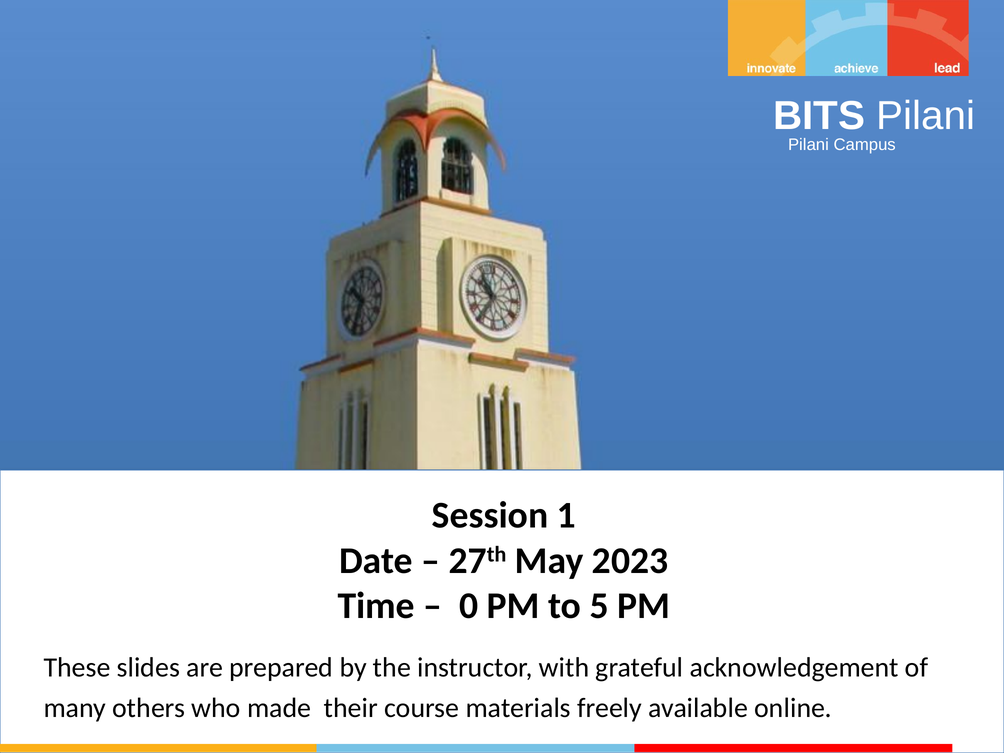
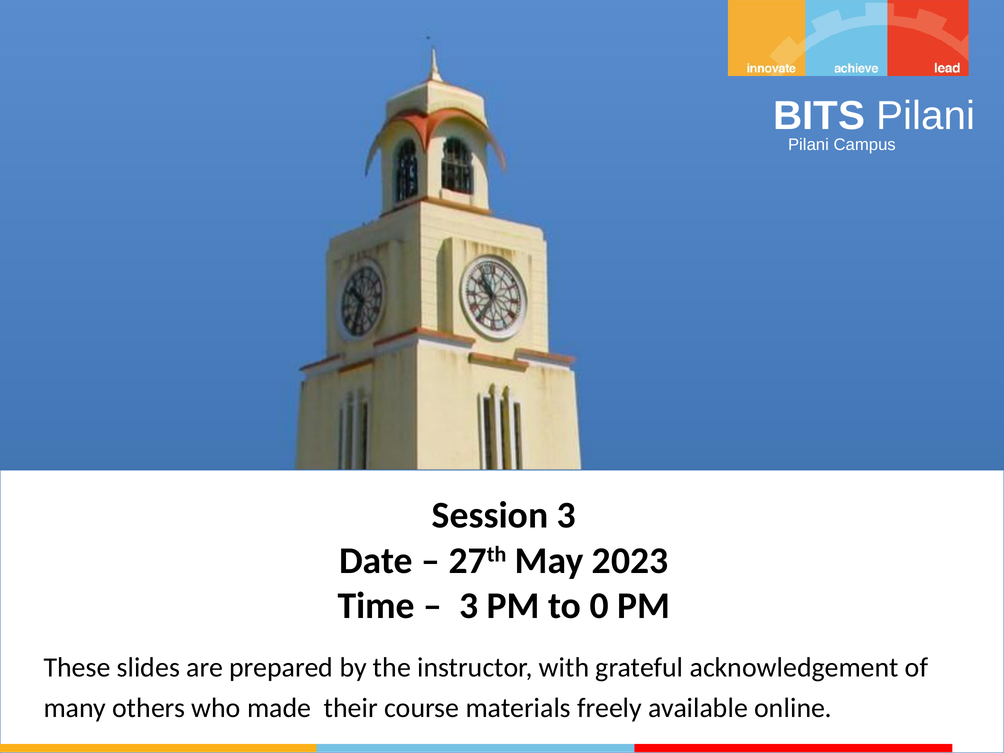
Session 1: 1 -> 3 (566, 516)
0: 0 -> 3 (469, 606)
5: 5 -> 0 (599, 606)
